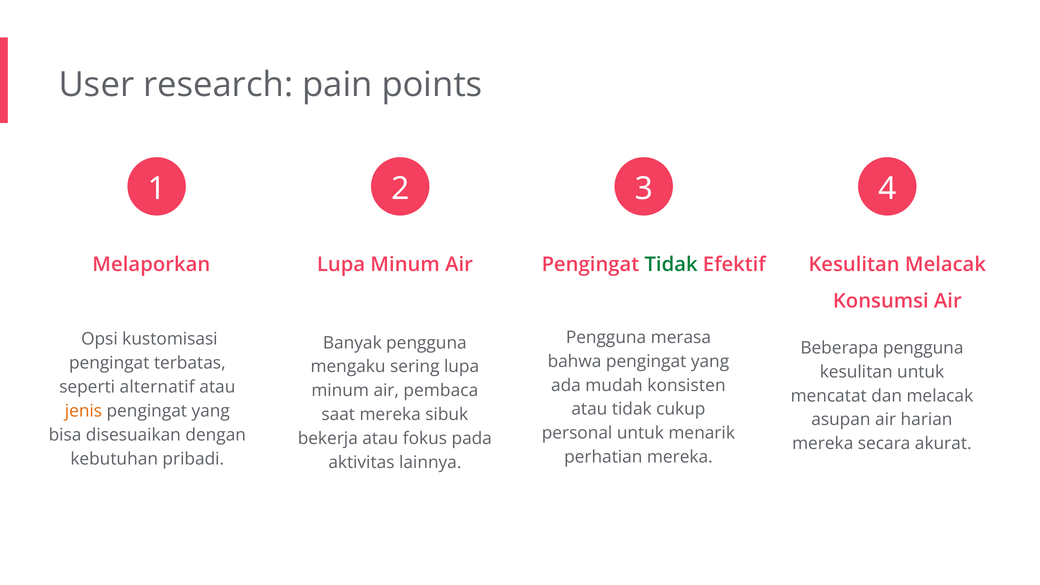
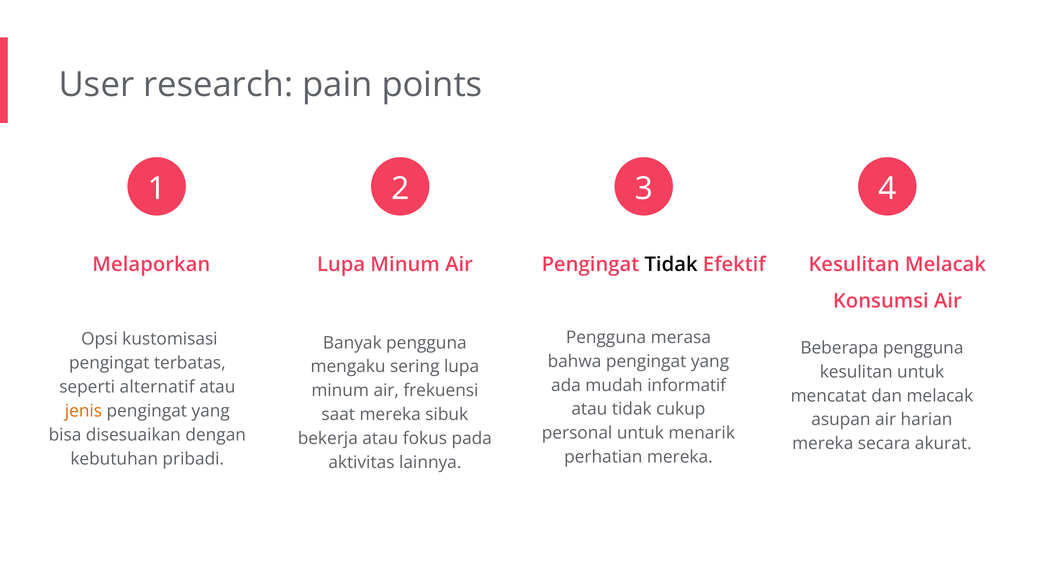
Tidak colour: green -> black (671, 265)
konsisten: konsisten -> informatif (687, 385)
pembaca: pembaca -> frekuensi (441, 391)
